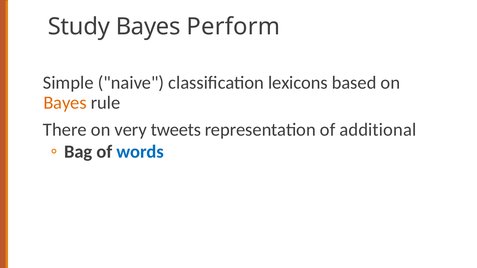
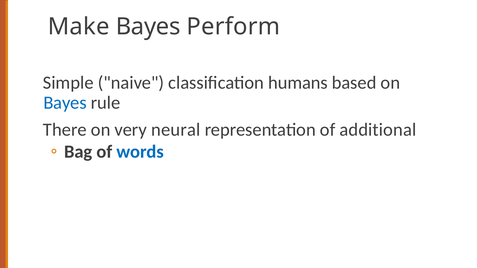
Study: Study -> Make (79, 27)
lexicons: lexicons -> humans (298, 83)
Bayes colour: orange -> blue (65, 103)
tweets: tweets -> neural (176, 130)
